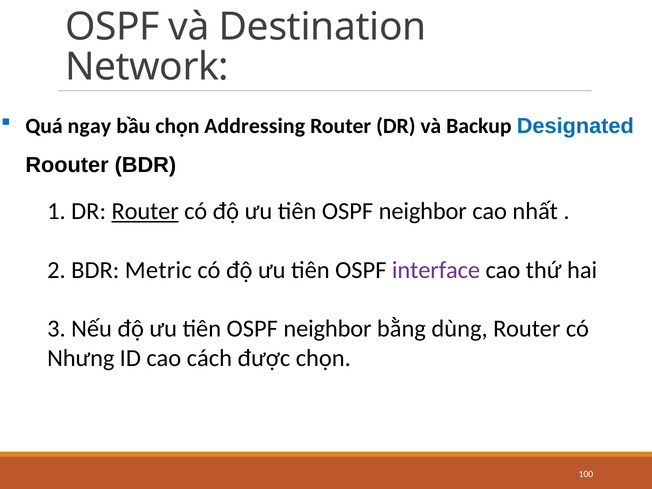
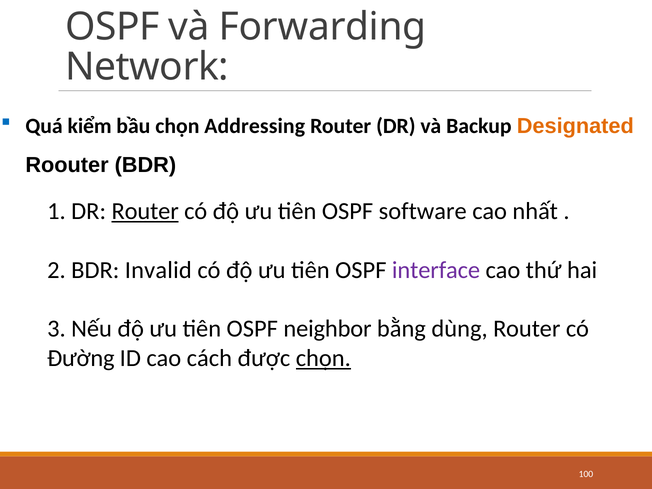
Destination: Destination -> Forwarding (323, 27)
ngay: ngay -> kiểm (90, 126)
Designated colour: blue -> orange (575, 126)
neighbor: neighbor -> software (423, 211)
Metric: Metric -> Invalid (158, 270)
Nhưng: Nhưng -> Đường (81, 358)
chọn underline: none -> present (323, 358)
